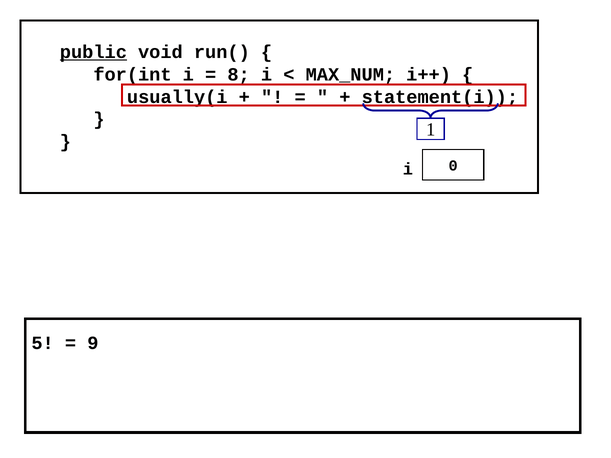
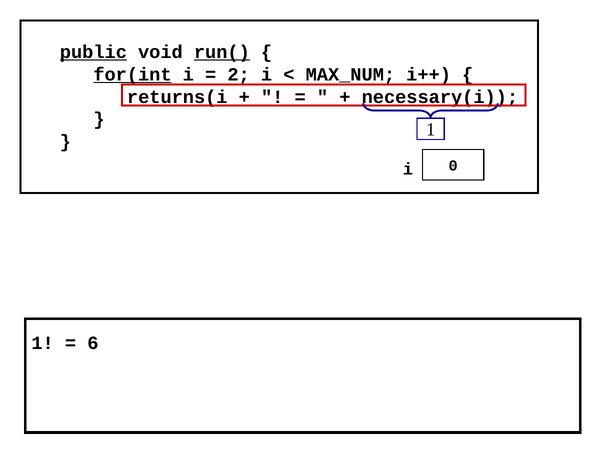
run( underline: none -> present (222, 52)
for(int underline: none -> present (132, 75)
8: 8 -> 2 (239, 75)
usually(i: usually(i -> returns(i (177, 97)
statement(i: statement(i -> necessary(i (440, 97)
5: 5 -> 1 (43, 343)
9: 9 -> 6 (93, 343)
